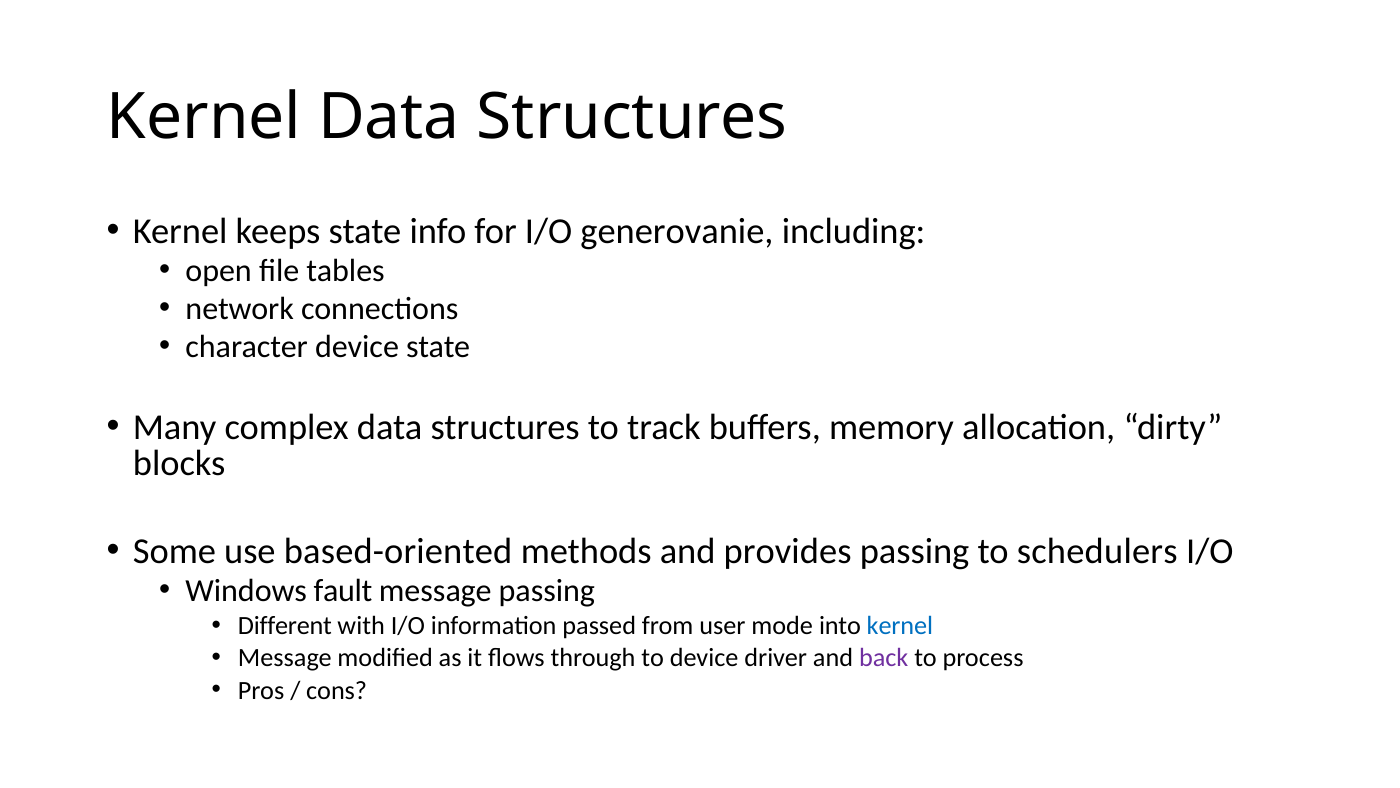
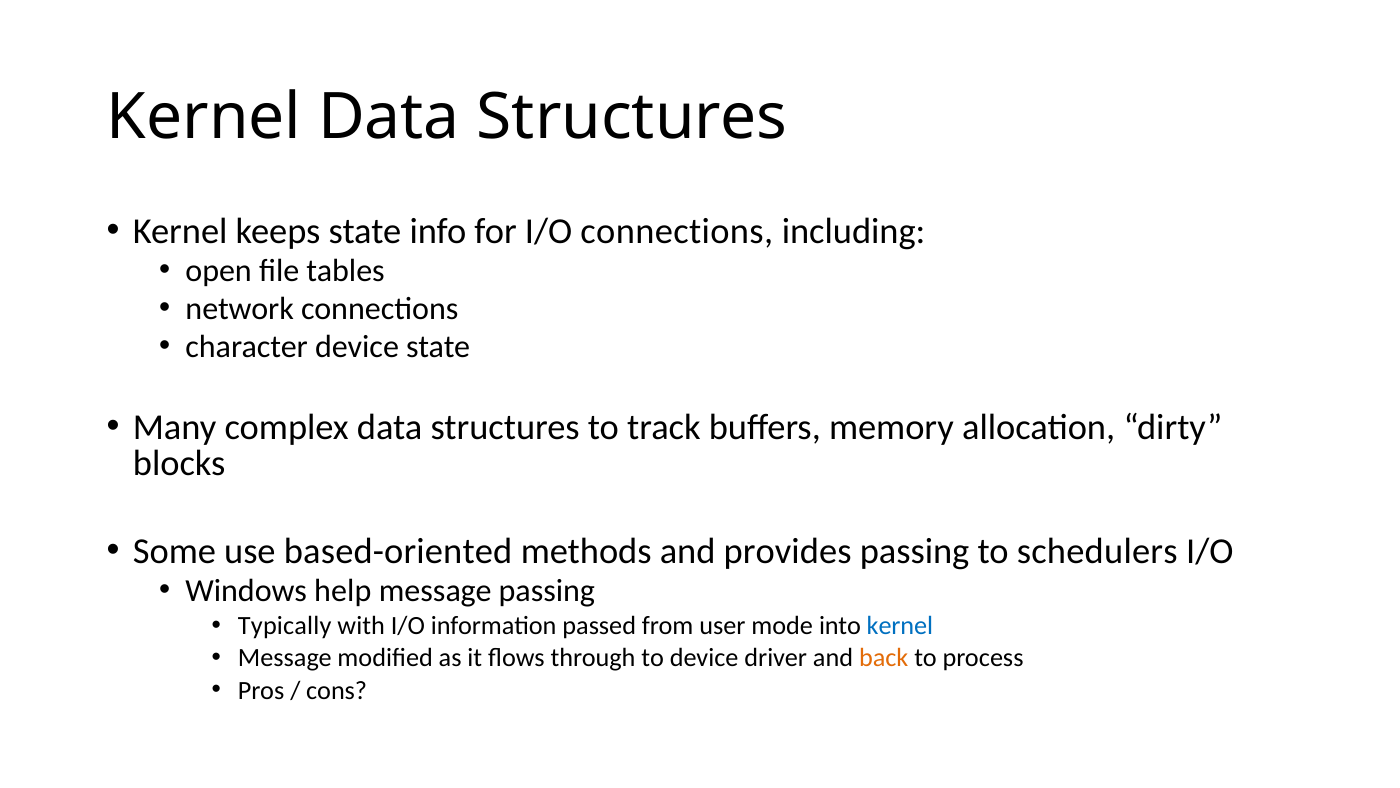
I/O generovanie: generovanie -> connections (677, 231)
fault: fault -> help (343, 591)
Different: Different -> Typically (285, 626)
back colour: purple -> orange (884, 658)
